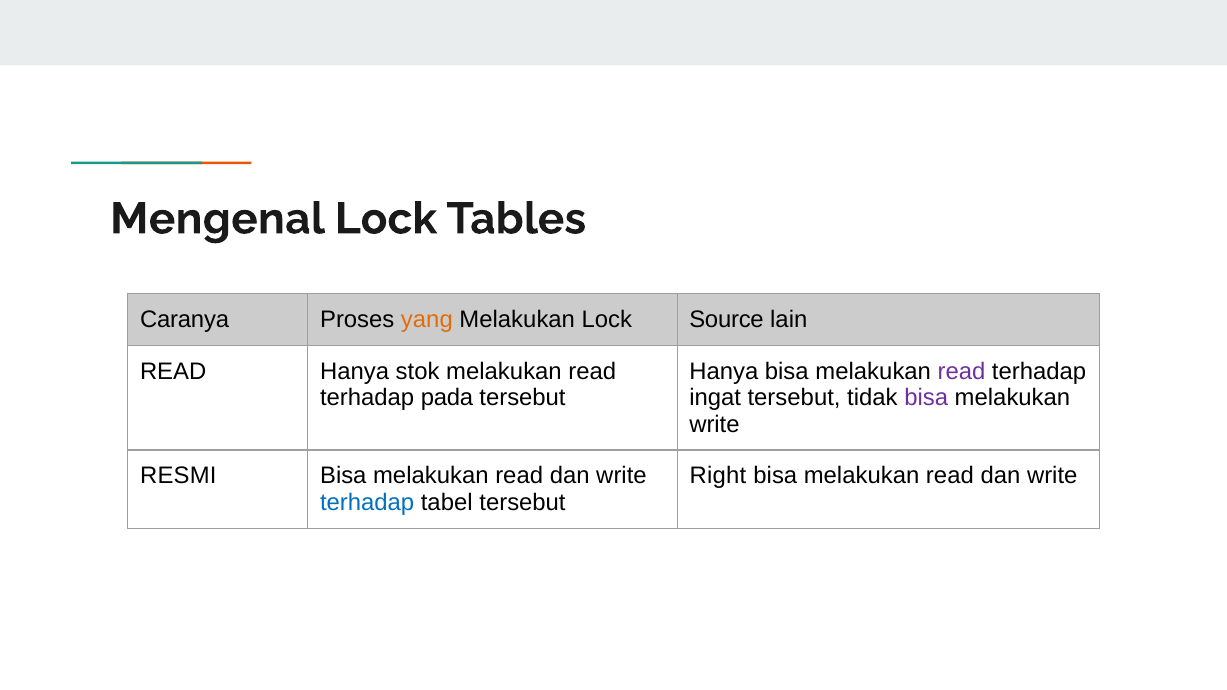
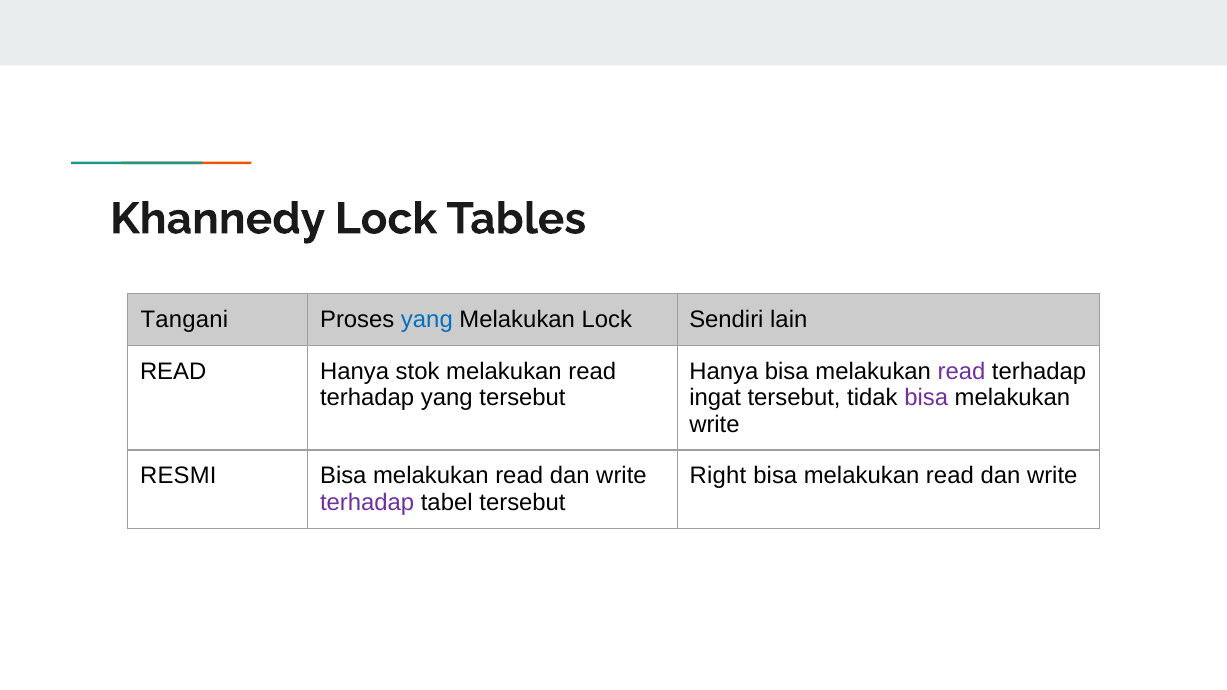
Mengenal: Mengenal -> Khannedy (218, 219)
Caranya: Caranya -> Tangani (184, 320)
yang colour: orange -> blue (427, 320)
Source: Source -> Sendiri (726, 320)
terhadap pada: pada -> yang (447, 398)
terhadap colour: blue -> purple (367, 503)
